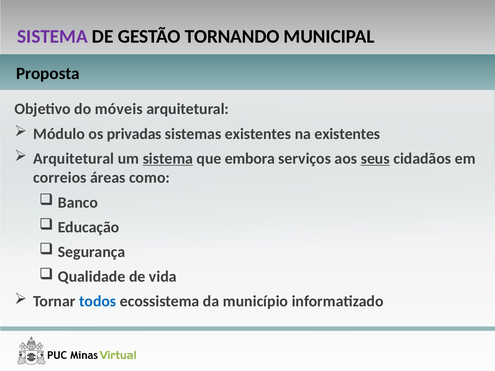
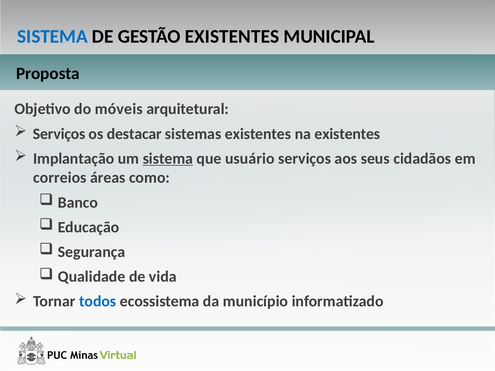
SISTEMA colour: purple -> blue (52, 36)
GESTÃO TORNANDO: TORNANDO -> EXISTENTES (232, 36)
Módulo: Módulo -> Serviços (59, 134)
privadas: privadas -> destacar (134, 134)
Arquitetural: Arquitetural -> Implantação (74, 159)
embora: embora -> usuário (250, 159)
seus underline: present -> none (375, 159)
